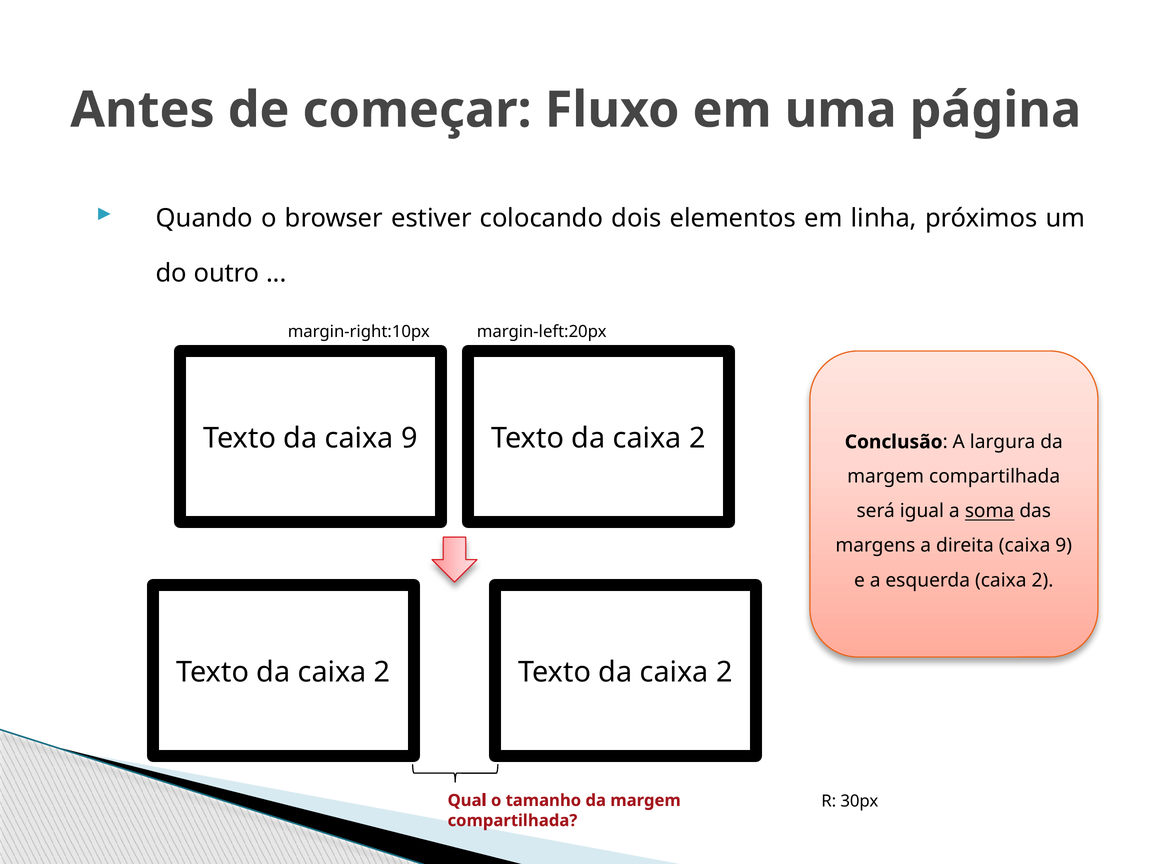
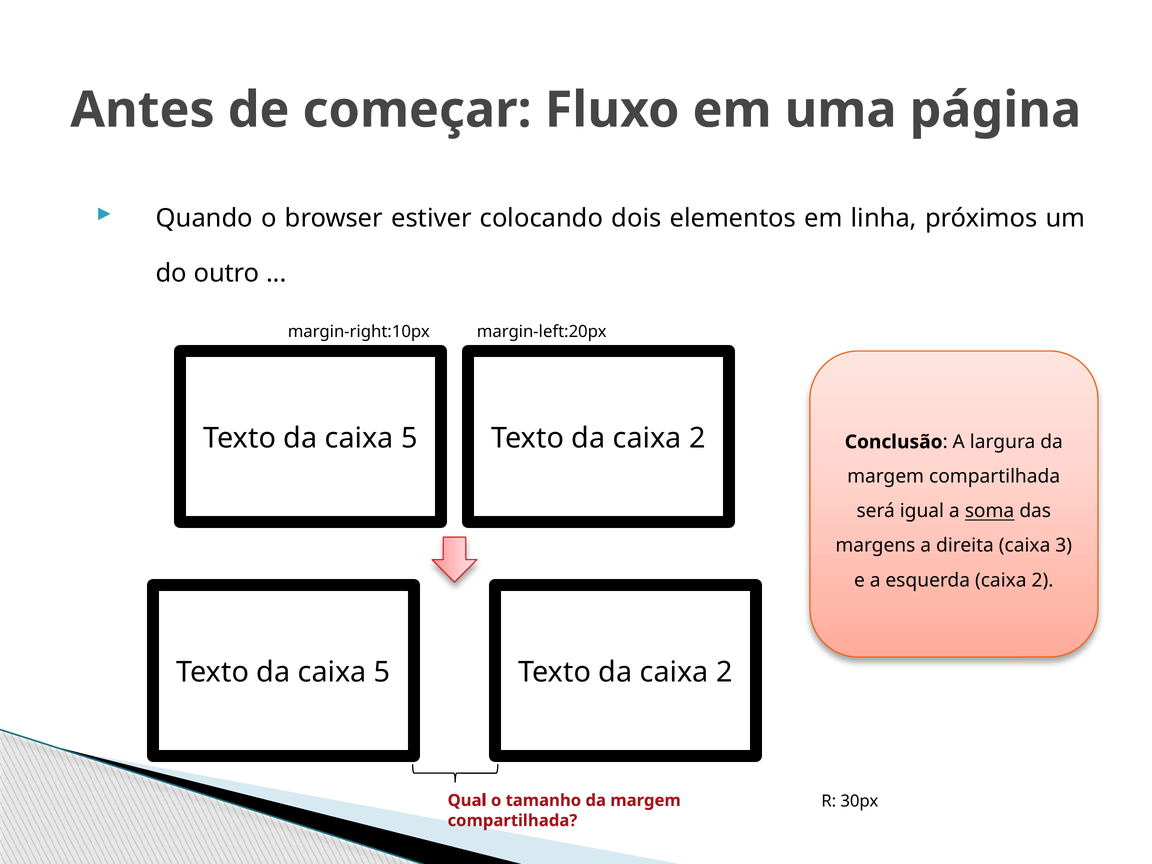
9: 9 -> 5 (409, 438)
direita caixa 9: 9 -> 3 (1064, 546)
2: 2 -> 5 (382, 672)
